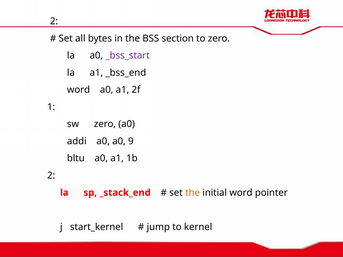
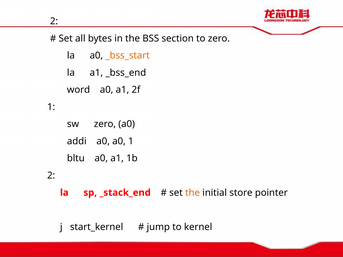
_bss_start colour: purple -> orange (128, 56)
a0 9: 9 -> 1 (131, 141)
initial word: word -> store (241, 193)
